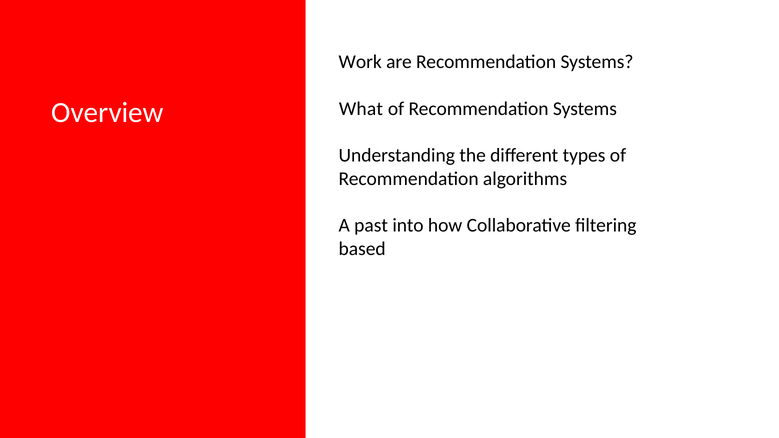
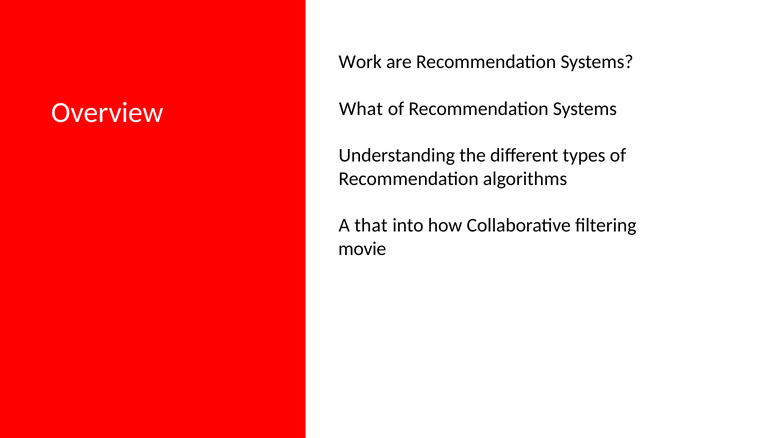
past: past -> that (371, 226)
based: based -> movie (362, 249)
